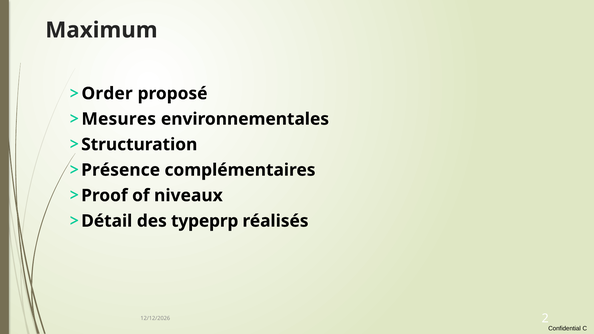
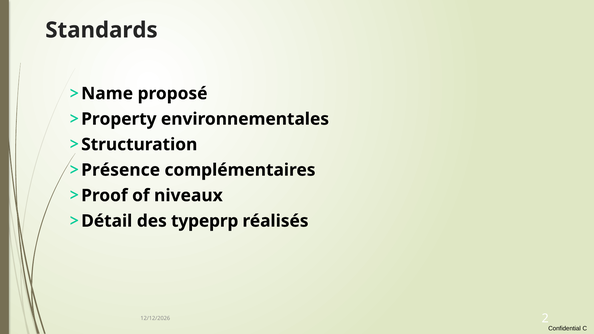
Maximum: Maximum -> Standards (101, 30)
Order: Order -> Name (107, 94)
Mesures: Mesures -> Property (119, 119)
